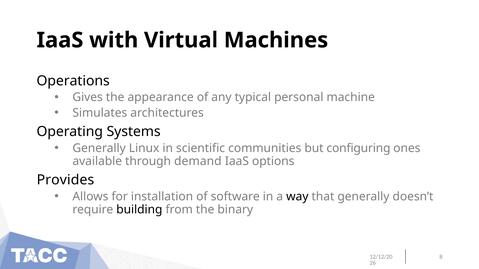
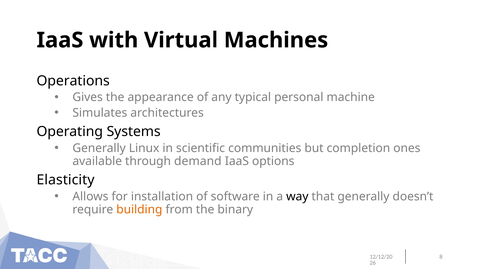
configuring: configuring -> completion (358, 148)
Provides: Provides -> Elasticity (65, 180)
building colour: black -> orange (139, 210)
